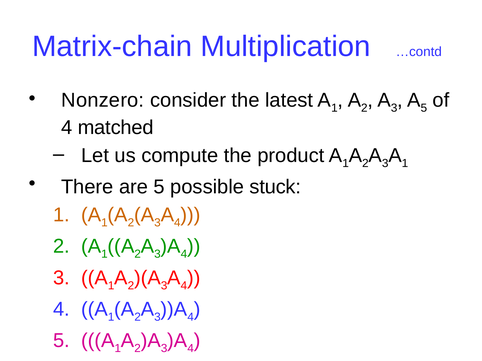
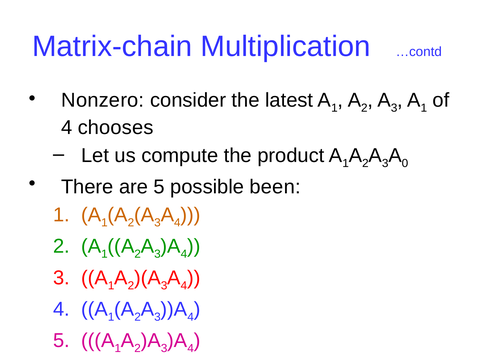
5: 5 -> 1 (424, 108)
matched: matched -> chooses (116, 128)
1: 1 -> 0 (405, 164)
stuck: stuck -> been (275, 187)
